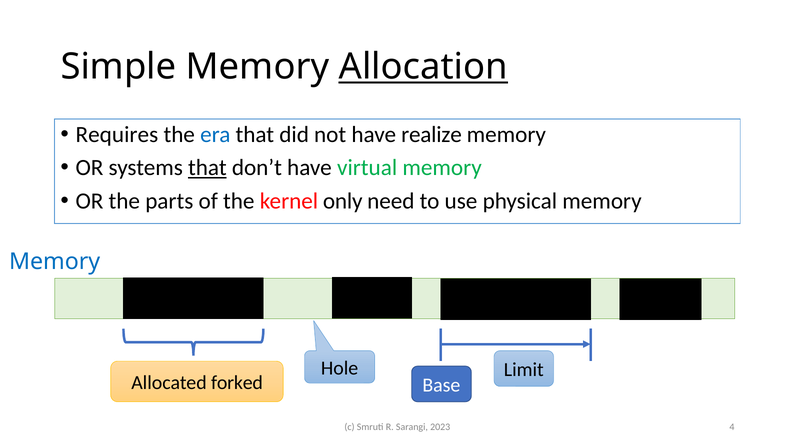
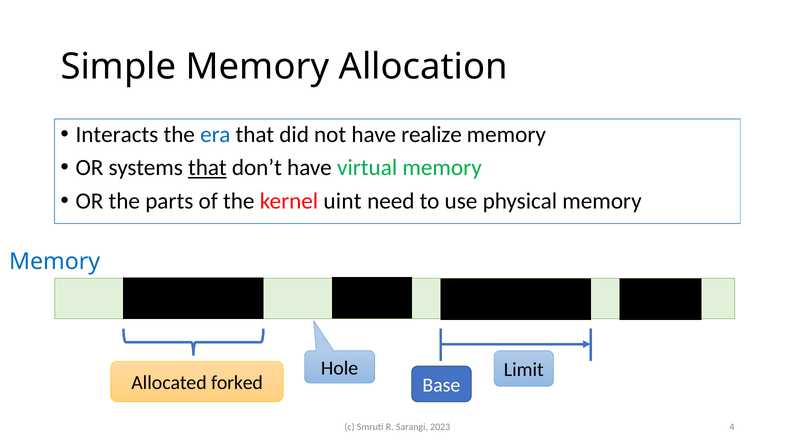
Allocation underline: present -> none (423, 67)
Requires: Requires -> Interacts (117, 134)
only: only -> uint (343, 201)
